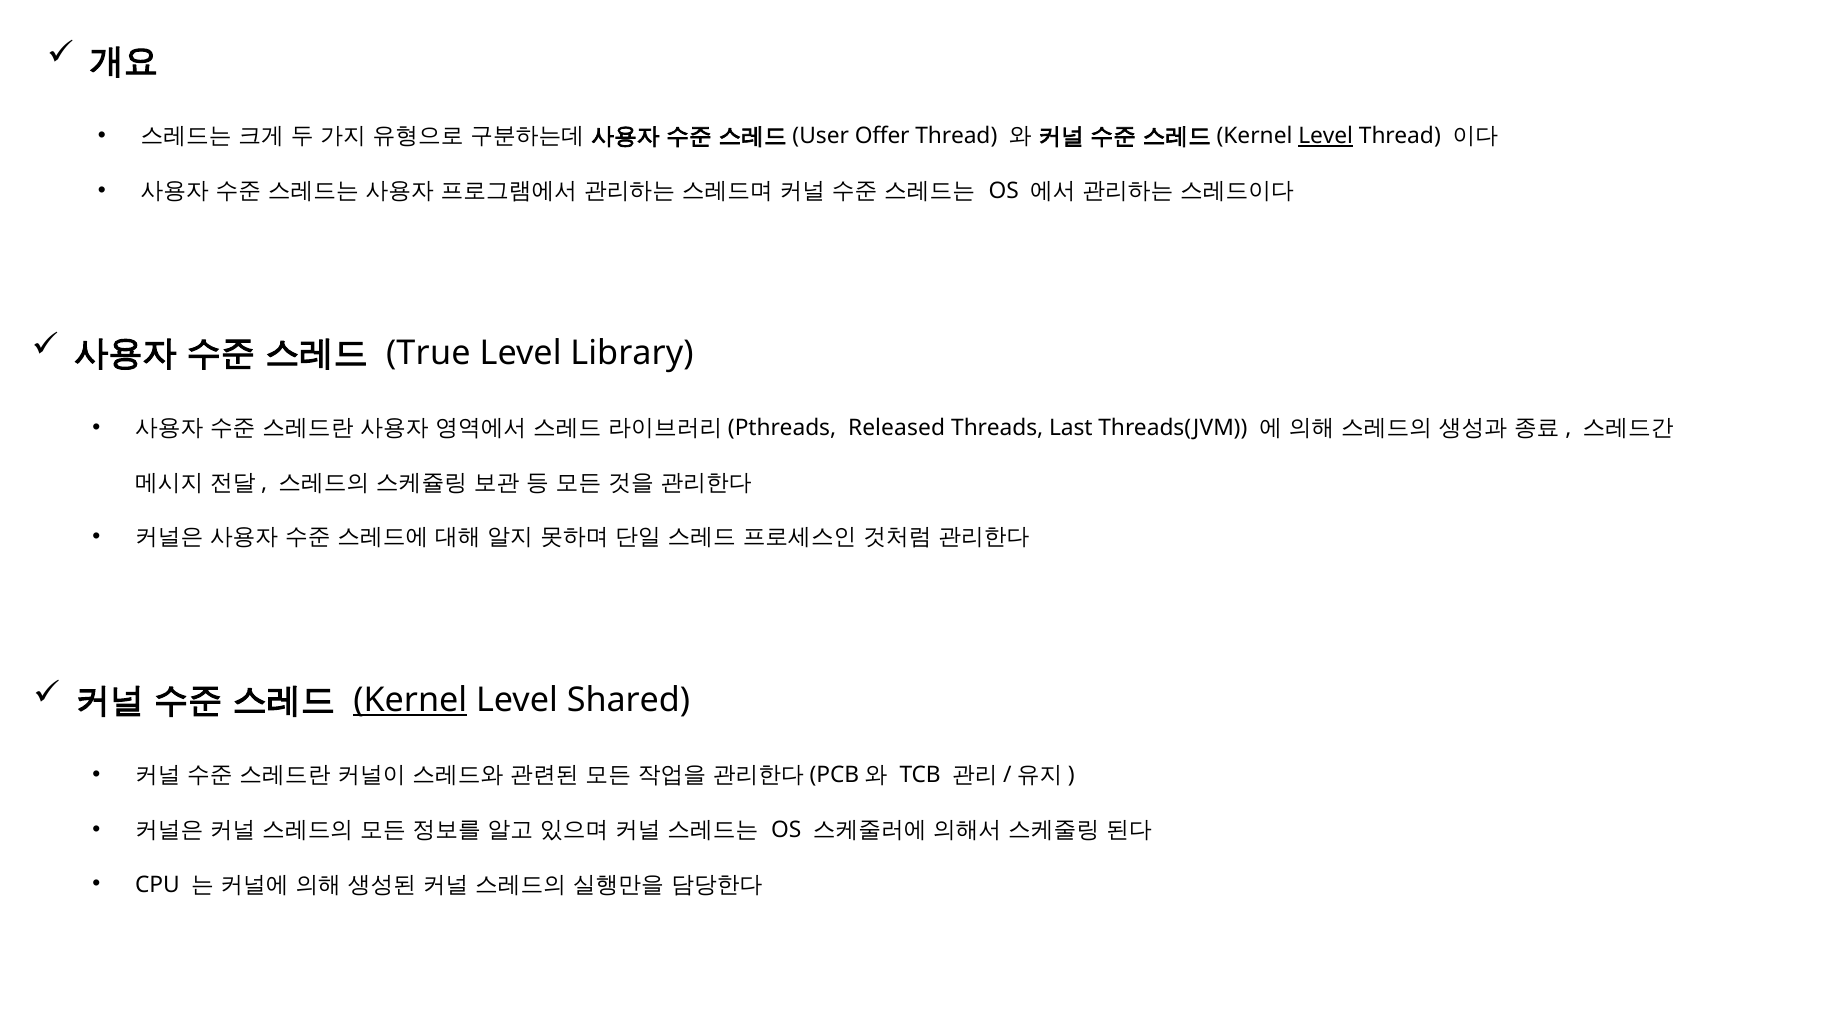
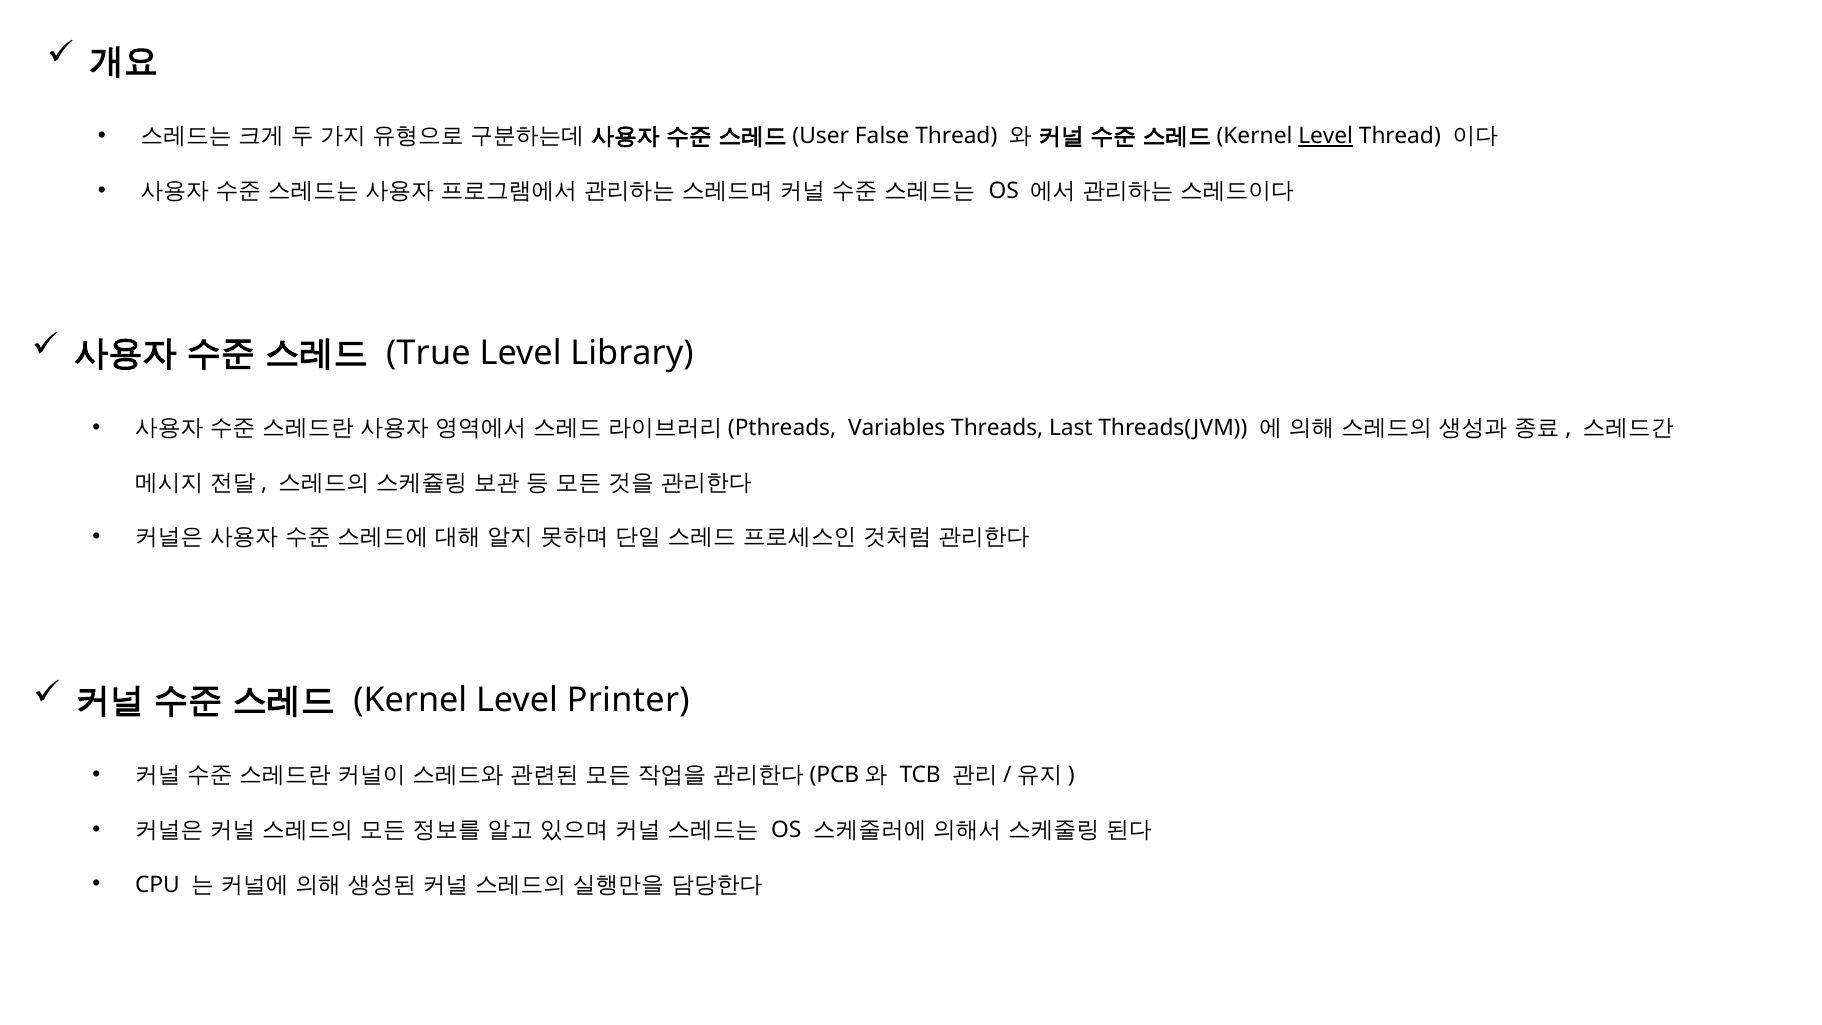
Offer: Offer -> False (882, 136)
Released: Released -> Variables (897, 428)
Kernel underline: present -> none (410, 700)
Shared: Shared -> Printer (628, 700)
